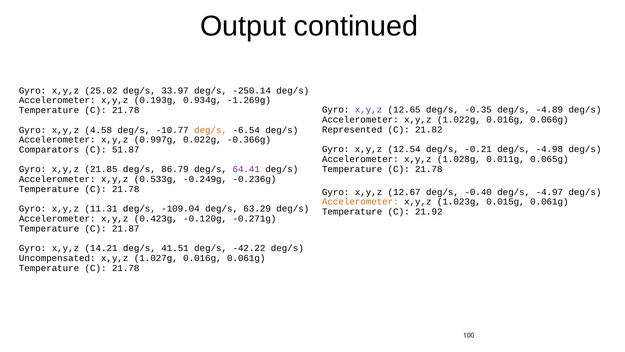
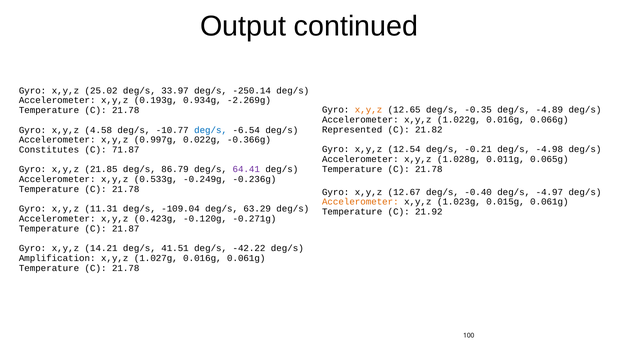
-1.269g: -1.269g -> -2.269g (249, 100)
x,y,z colour: purple -> orange (369, 110)
deg/s colour: orange -> blue (211, 130)
Comparators: Comparators -> Constitutes (49, 150)
51.87: 51.87 -> 71.87 (126, 150)
Uncompensated: Uncompensated -> Amplification (57, 258)
